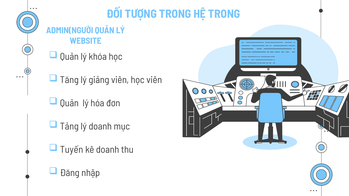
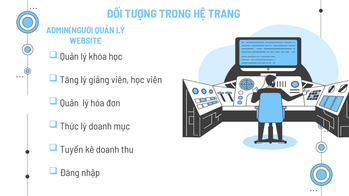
HỆ TRONG: TRONG -> TRANG (224, 14)
Tảng: Tảng -> Thức (69, 127)
